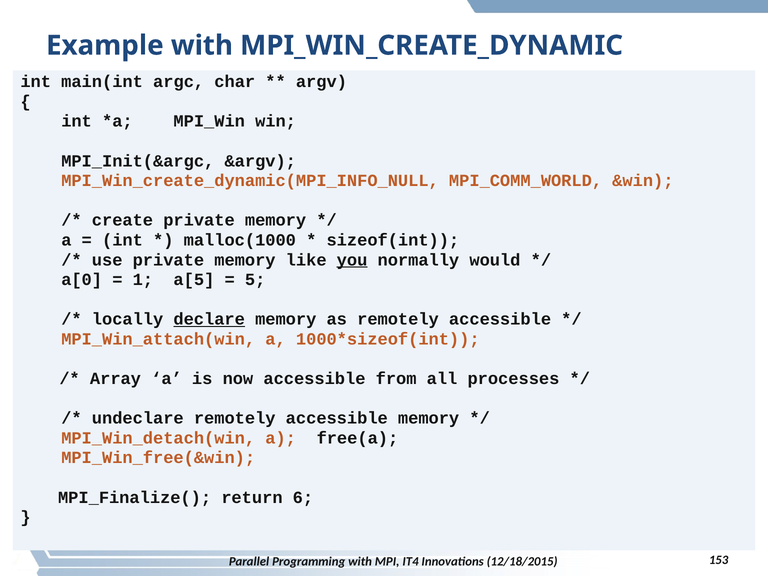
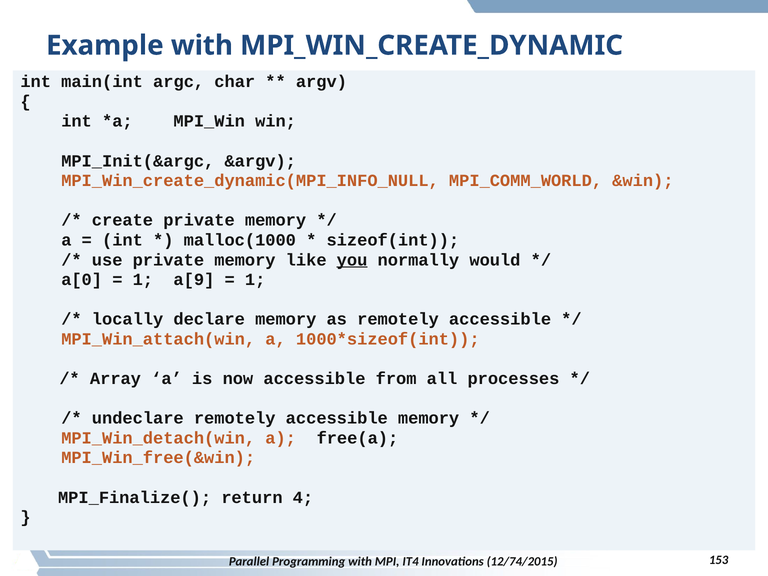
a[5: a[5 -> a[9 (194, 280)
5: 5 -> 1 (255, 280)
declare underline: present -> none (209, 319)
6: 6 -> 4 (303, 497)
12/18/2015: 12/18/2015 -> 12/74/2015 (522, 562)
